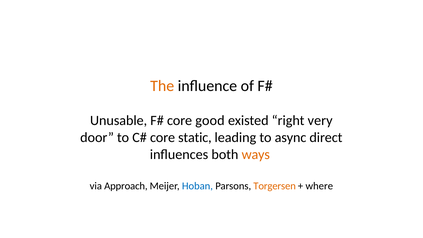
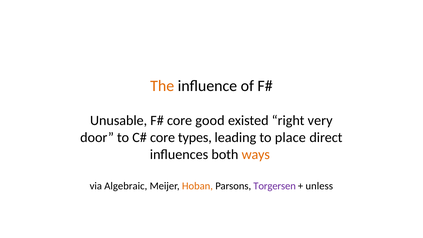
static: static -> types (195, 137)
async: async -> place (290, 137)
Approach: Approach -> Algebraic (126, 186)
Hoban colour: blue -> orange (197, 186)
Torgersen colour: orange -> purple (275, 186)
where: where -> unless (319, 186)
